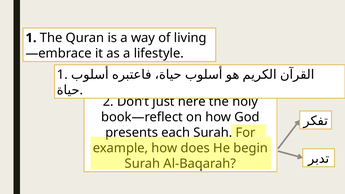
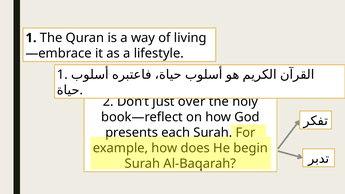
here: here -> over (192, 102)
